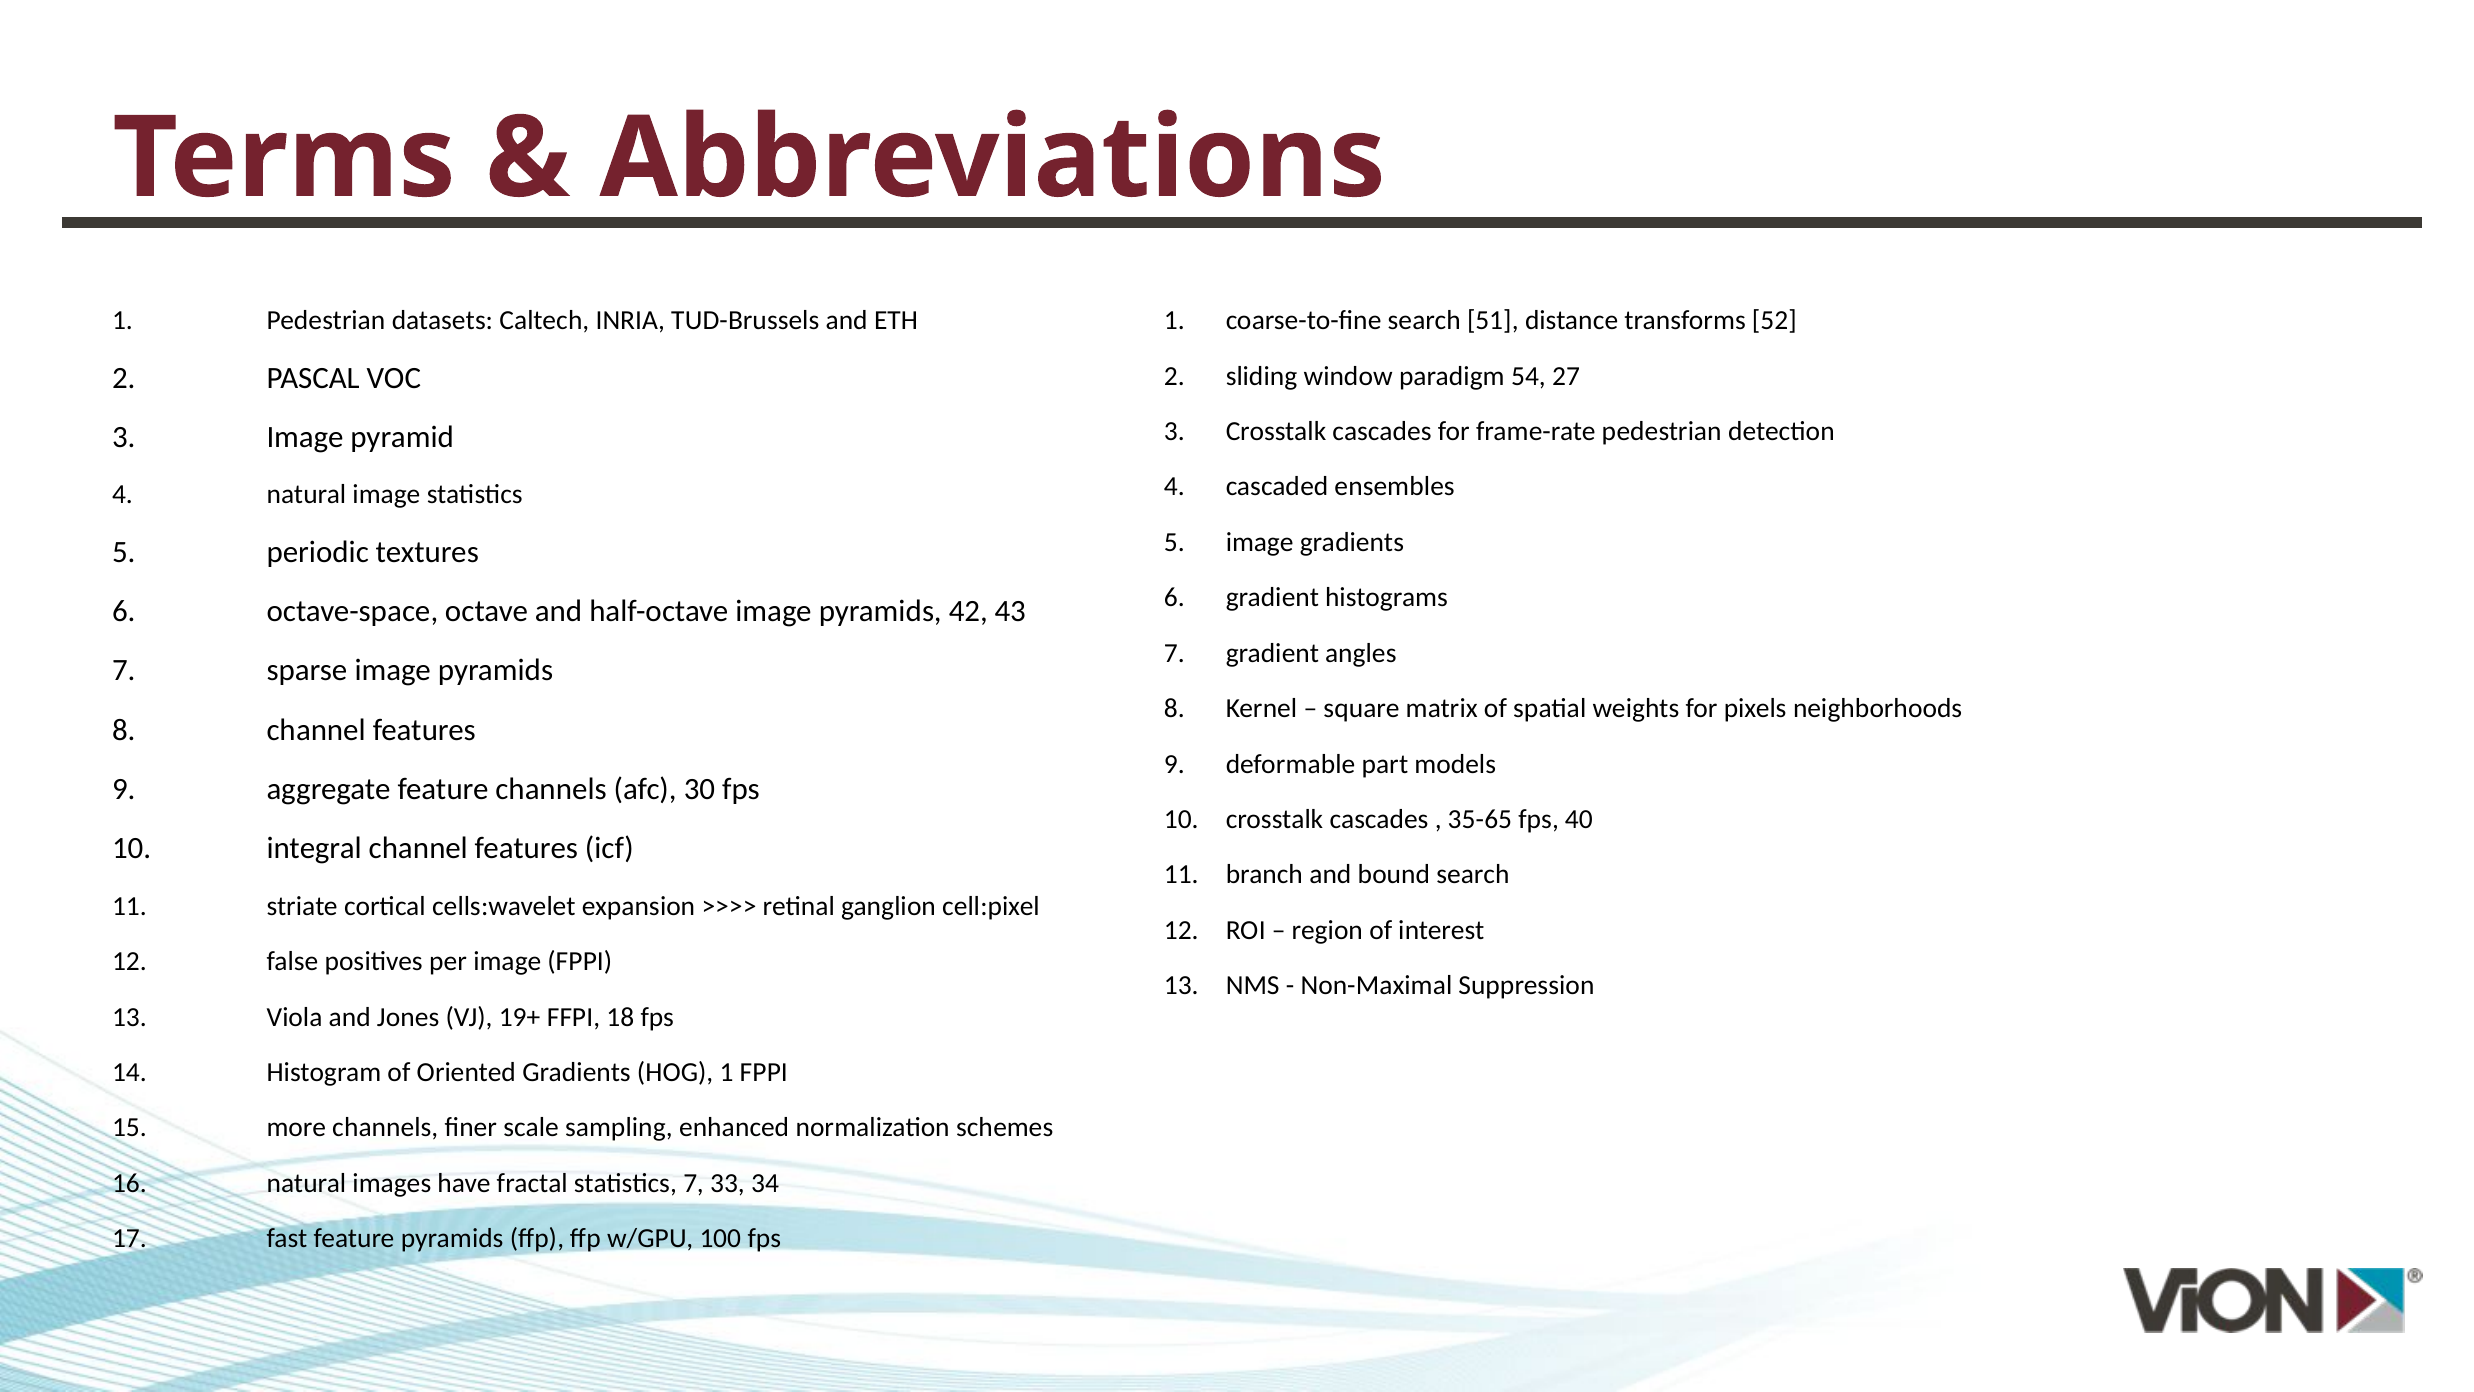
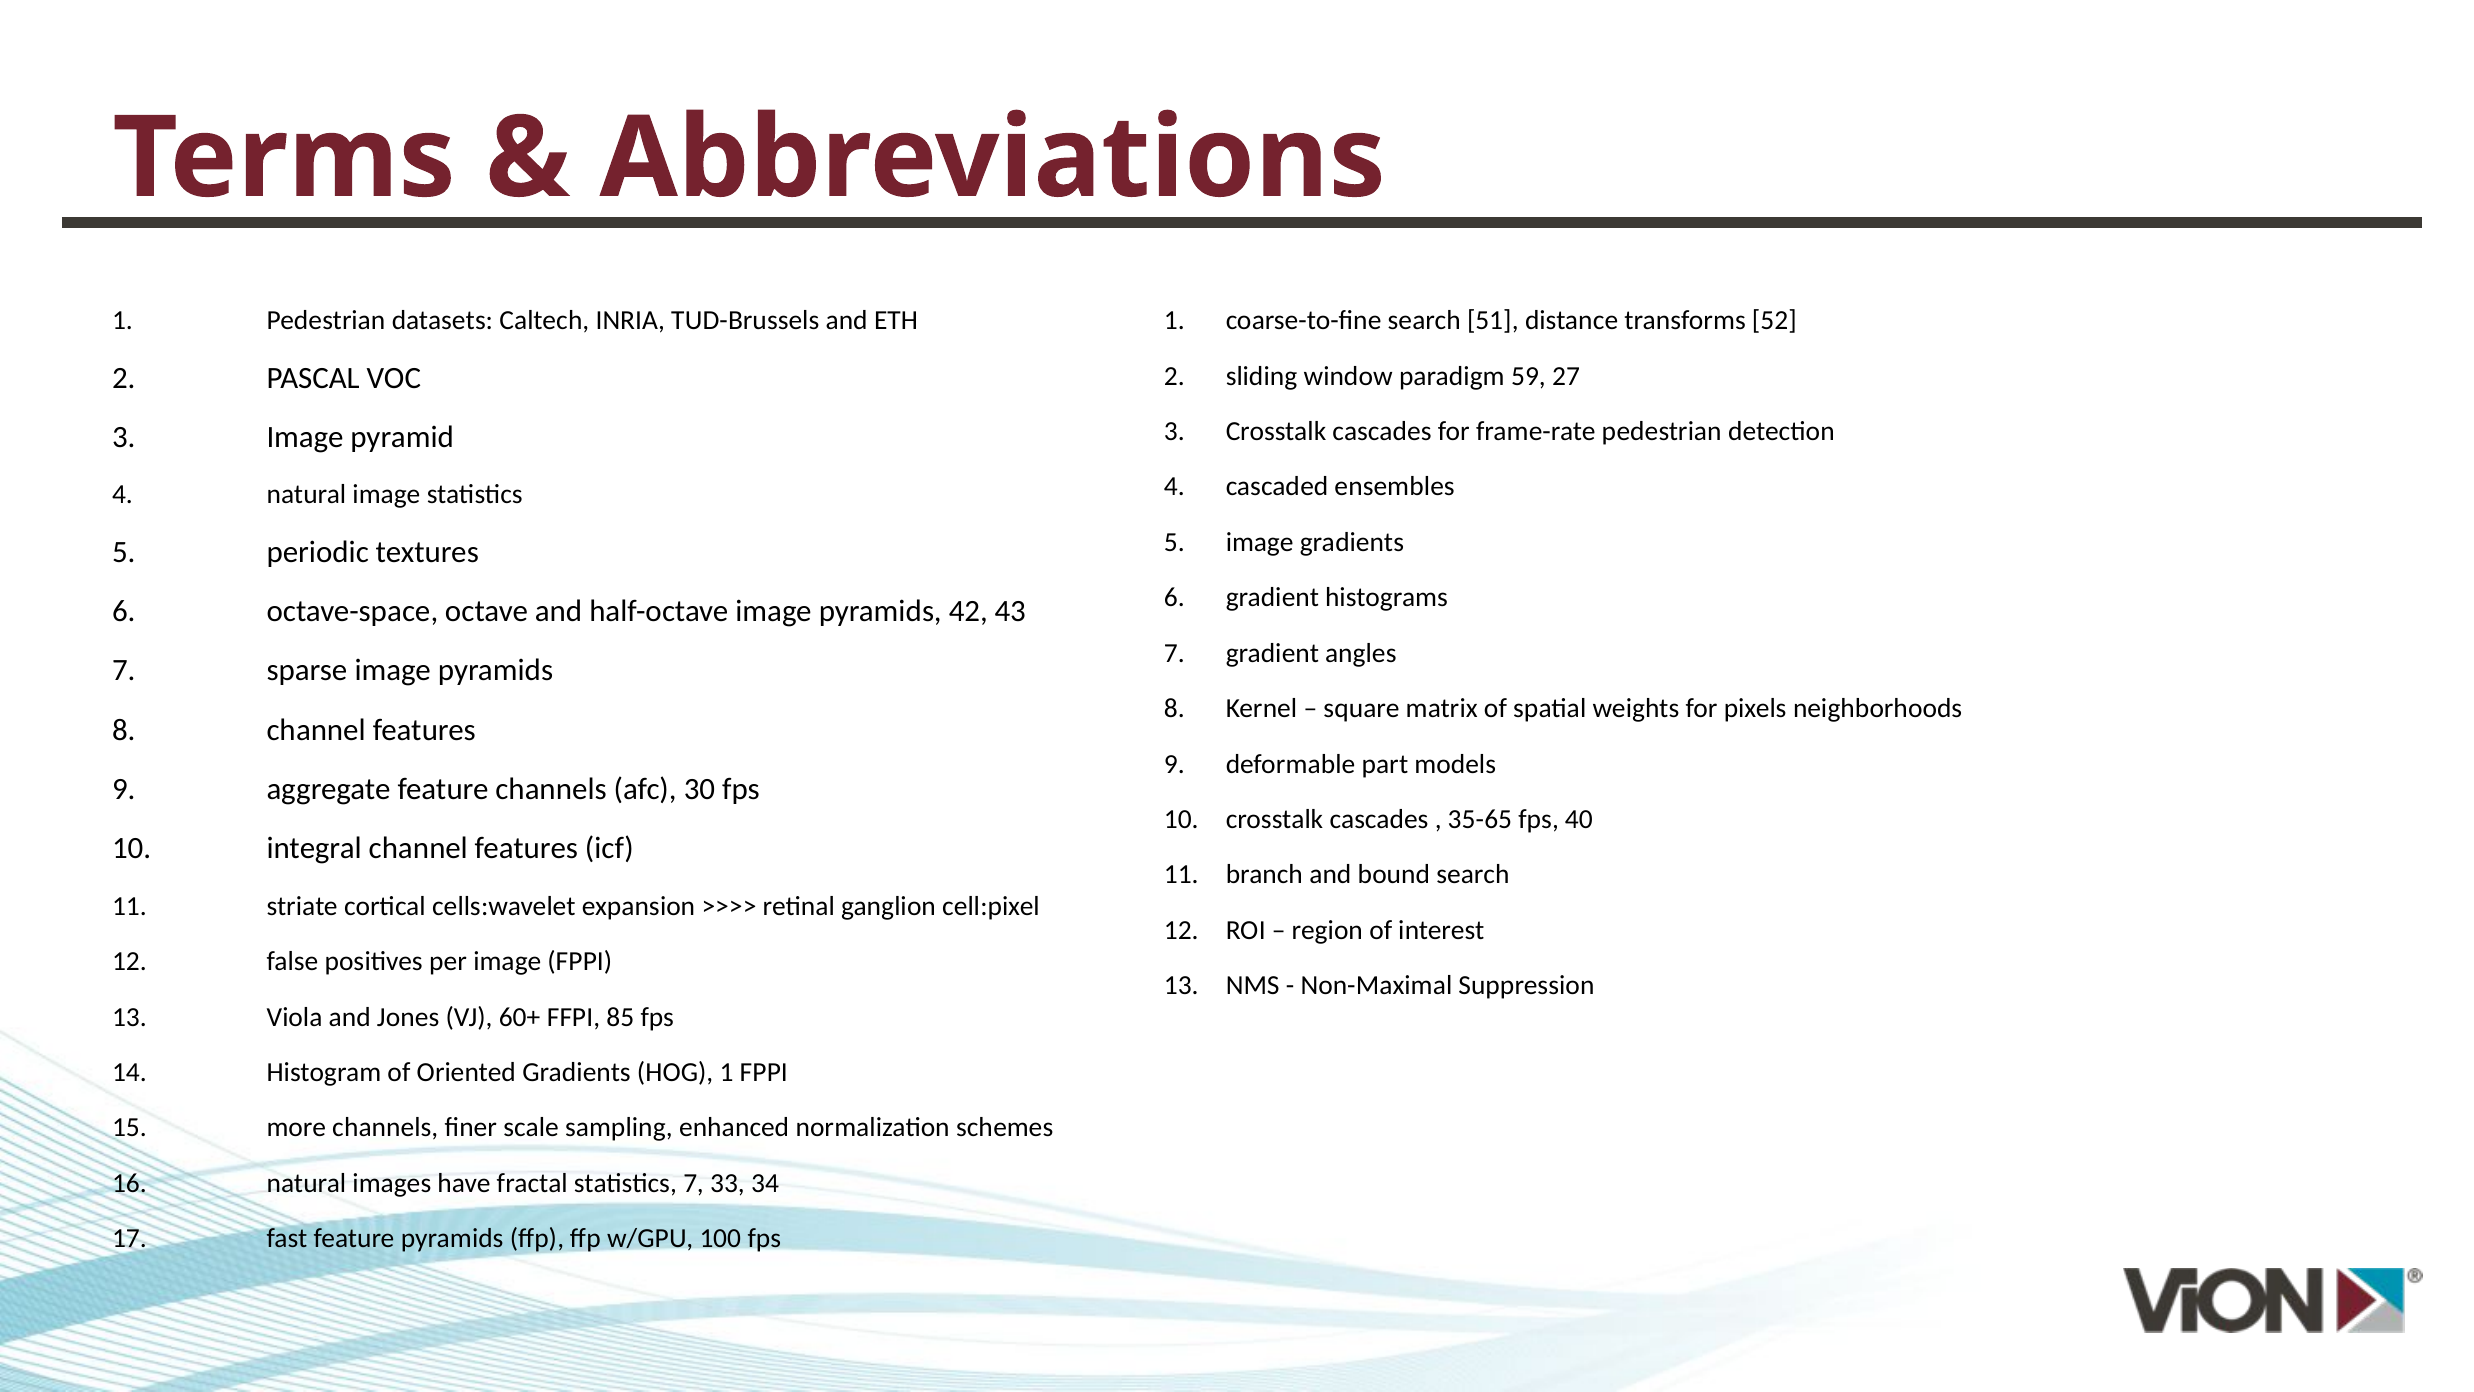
54: 54 -> 59 (1528, 376)
19+: 19+ -> 60+ (520, 1017)
18: 18 -> 85 (620, 1017)
